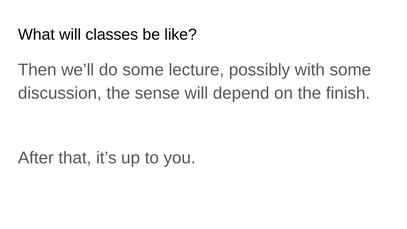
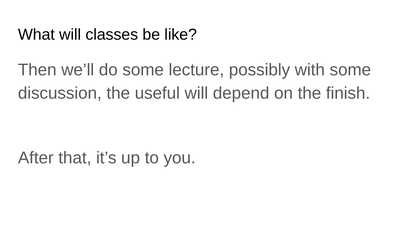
sense: sense -> useful (157, 93)
